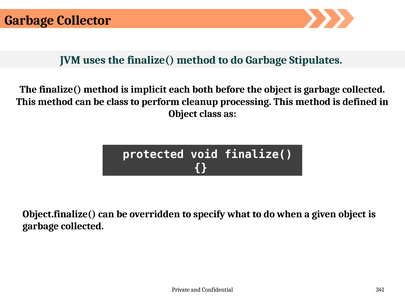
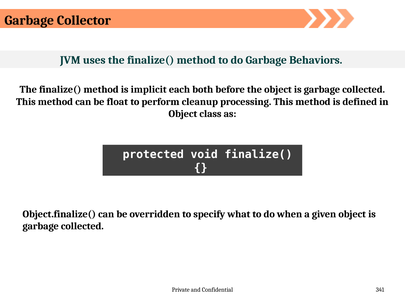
Stipulates: Stipulates -> Behaviors (316, 60)
be class: class -> float (117, 102)
